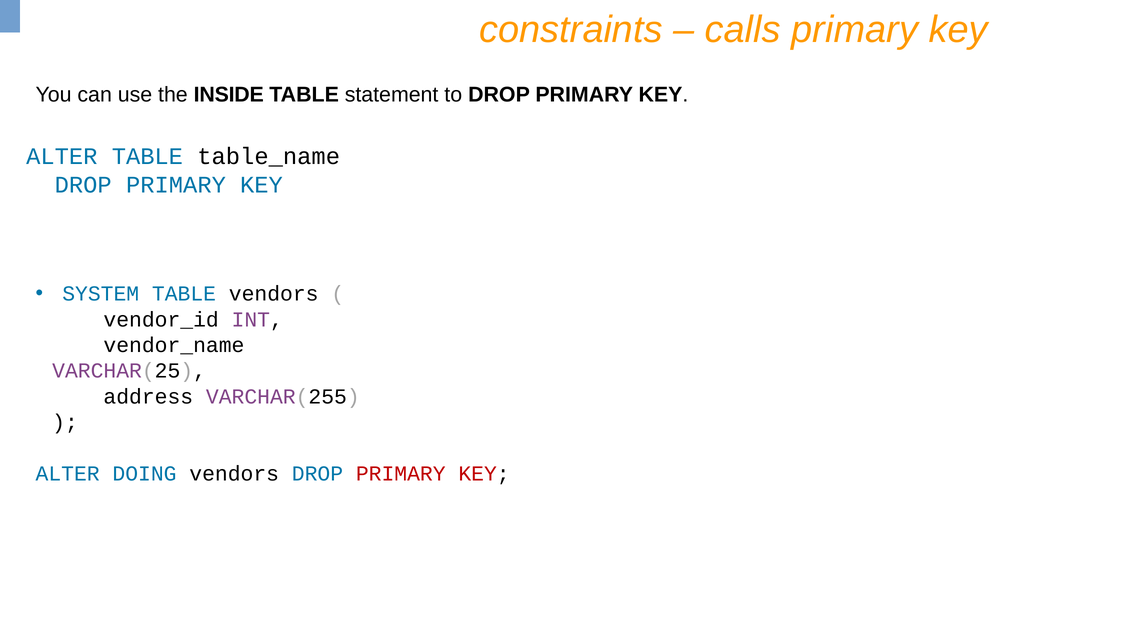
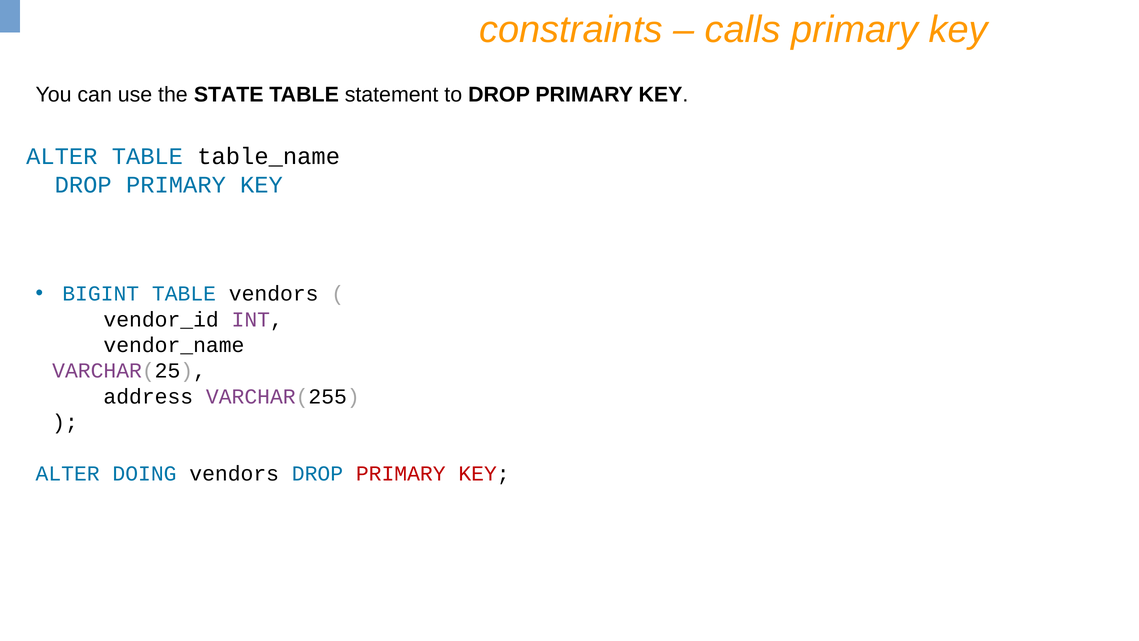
INSIDE: INSIDE -> STATE (229, 95)
SYSTEM: SYSTEM -> BIGINT (101, 294)
